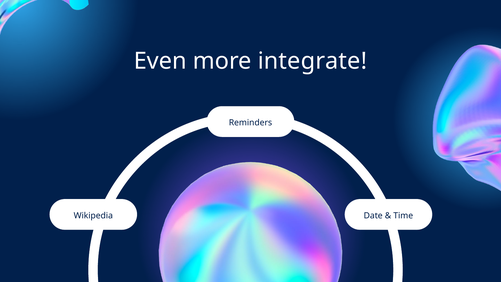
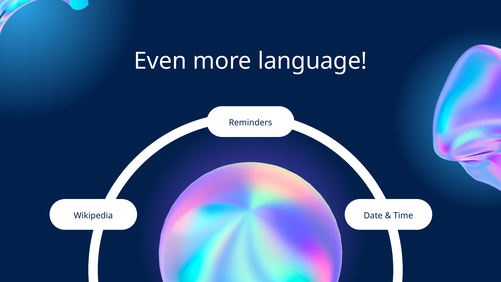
integrate: integrate -> language (312, 61)
